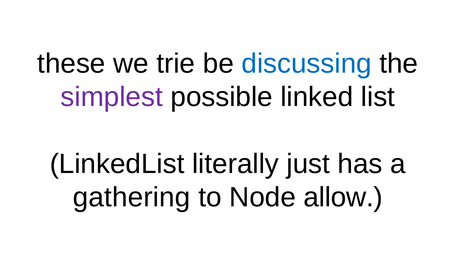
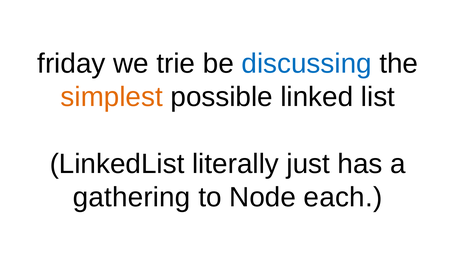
these: these -> friday (71, 63)
simplest colour: purple -> orange (112, 97)
allow: allow -> each (343, 197)
